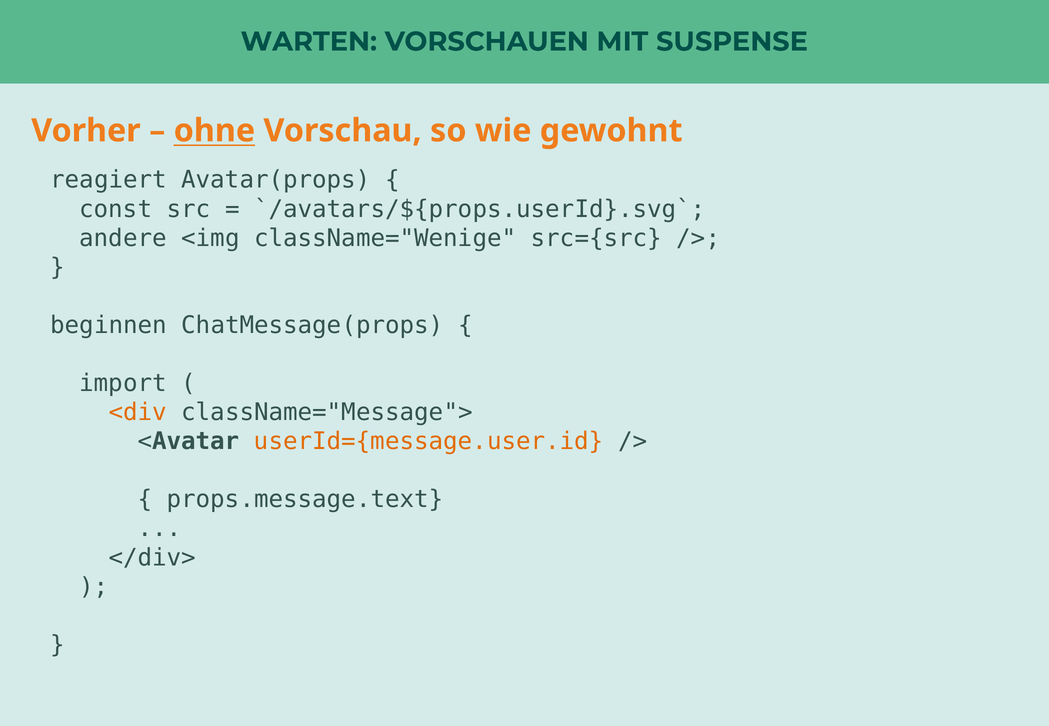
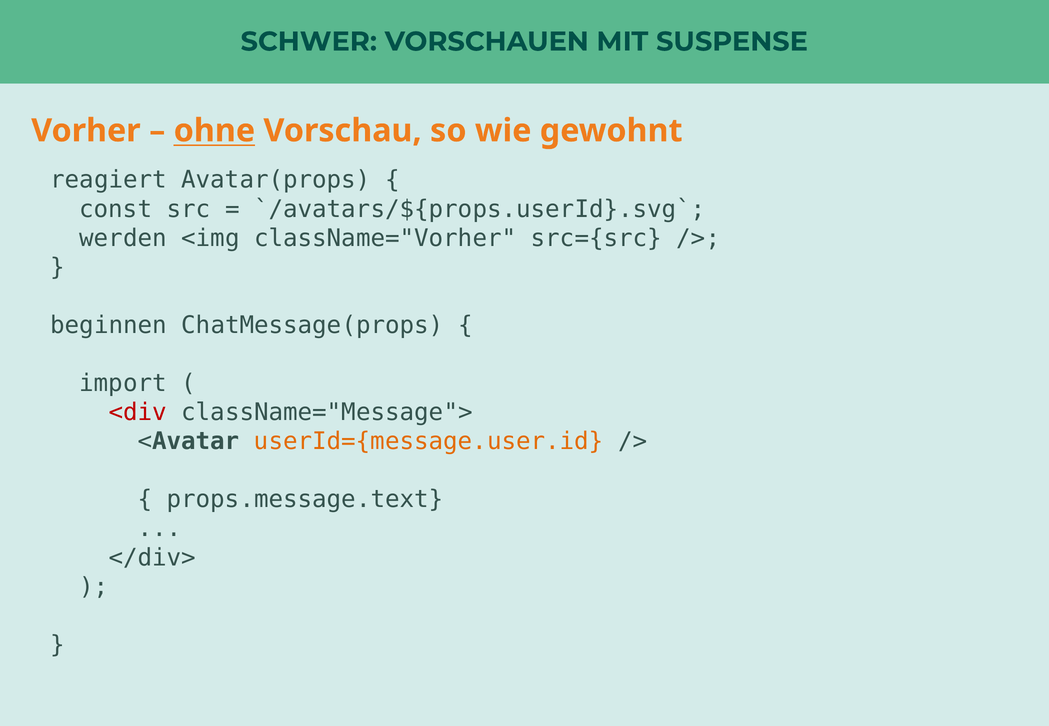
WARTEN: WARTEN -> SCHWER (309, 42)
andere: andere -> werden (123, 238)
className="Wenige: className="Wenige -> className="Vorher (385, 238)
<div colour: orange -> red (138, 412)
